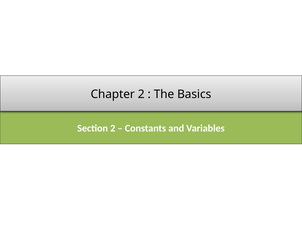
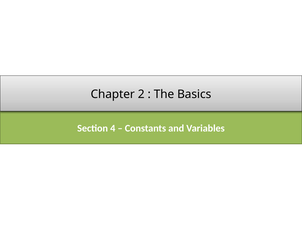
Section 2: 2 -> 4 (113, 128)
